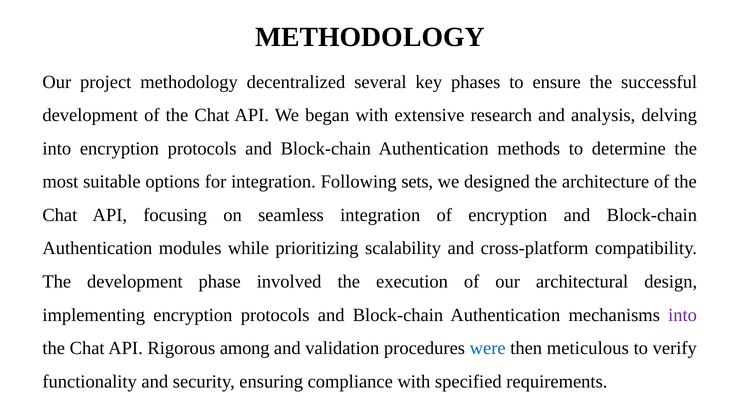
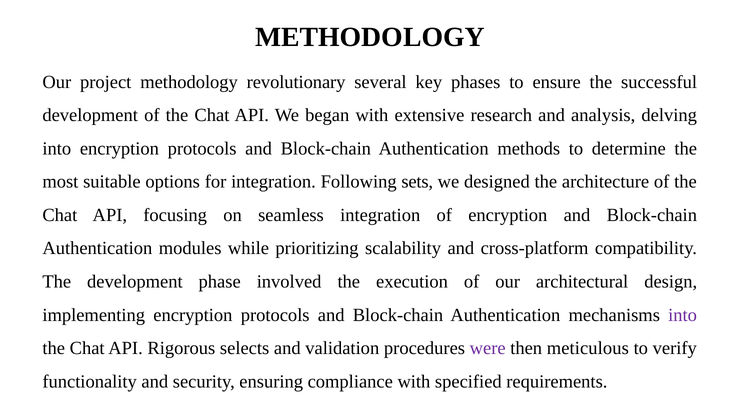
decentralized: decentralized -> revolutionary (296, 82)
among: among -> selects (245, 348)
were colour: blue -> purple (488, 348)
